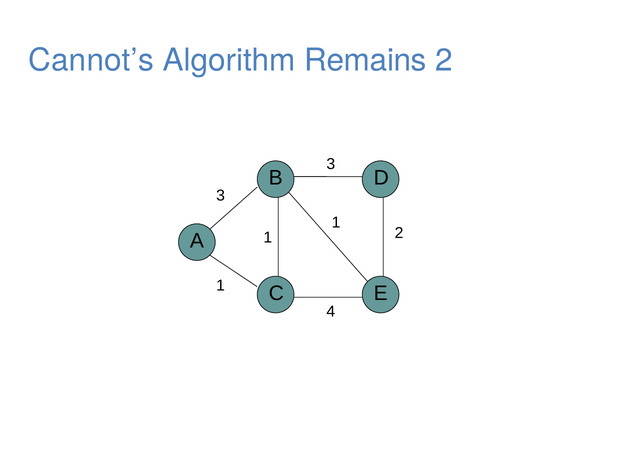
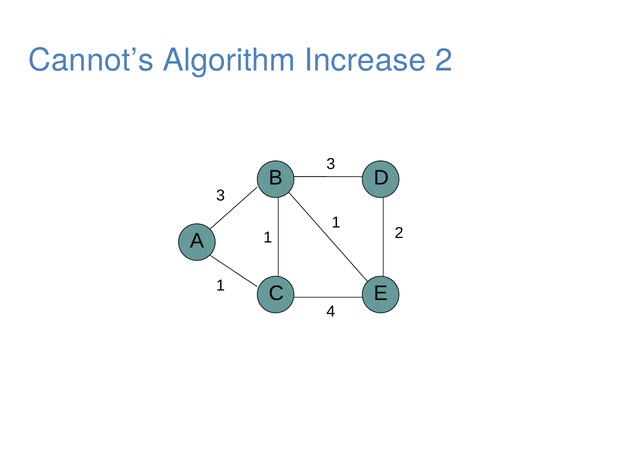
Remains: Remains -> Increase (365, 60)
